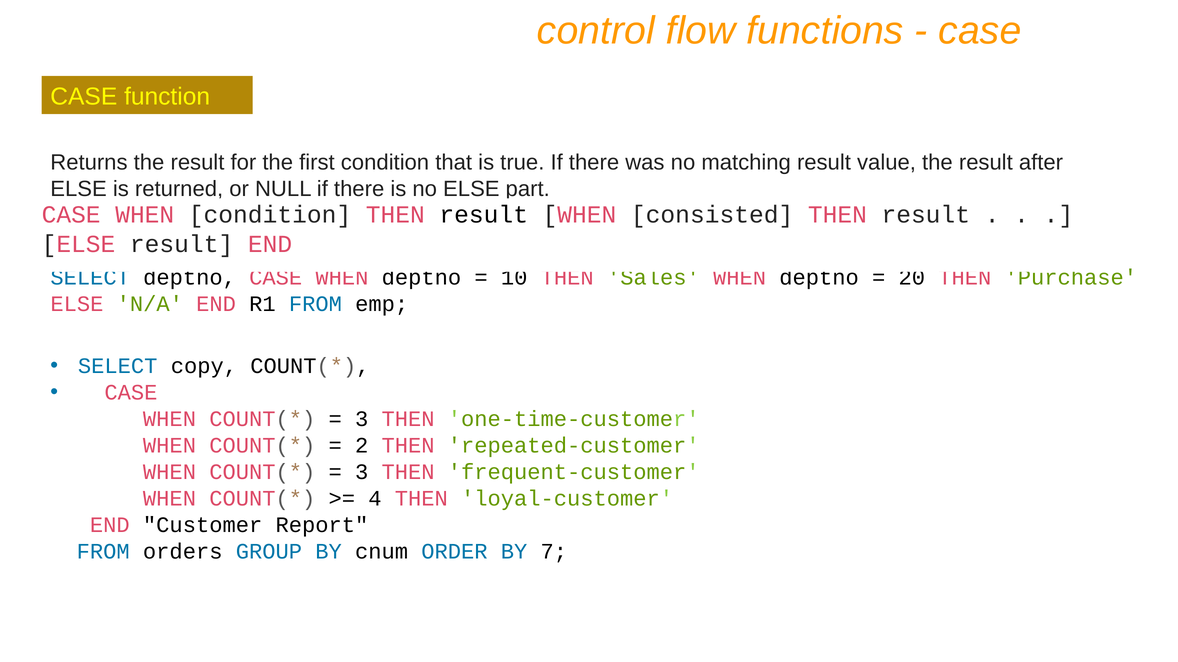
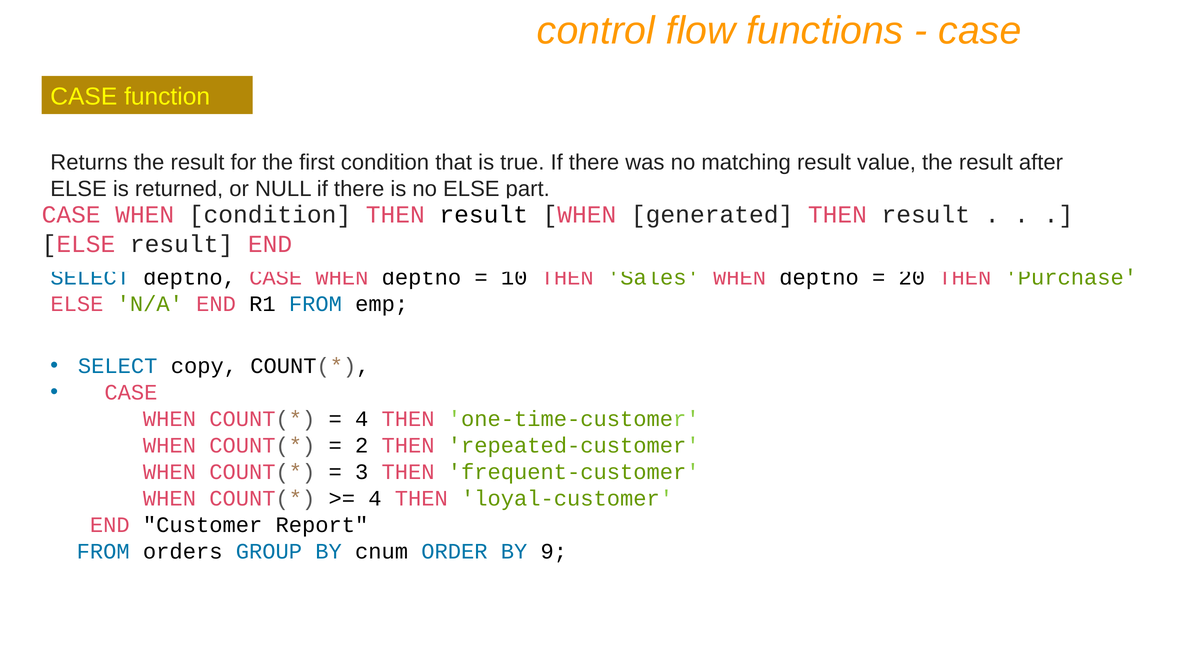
consisted: consisted -> generated (712, 215)
3: 3 -> 4 (362, 419)
7: 7 -> 9 (554, 552)
